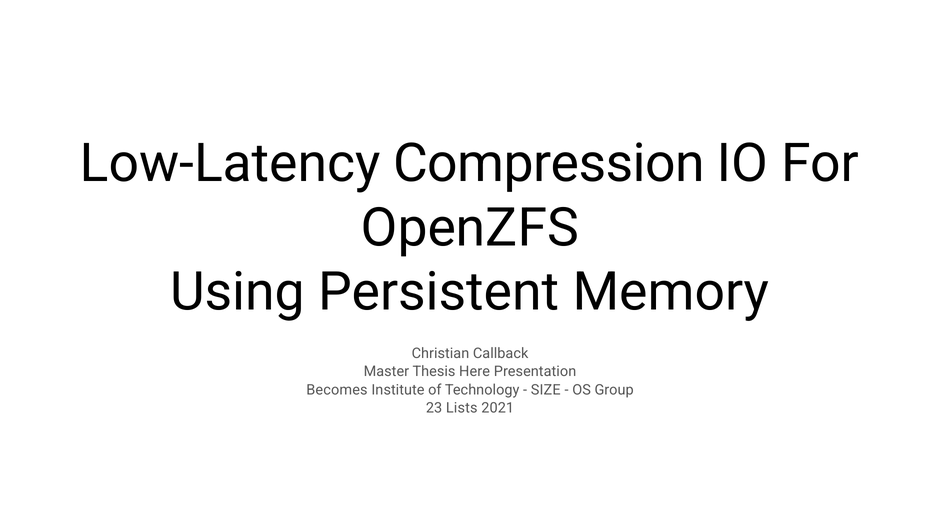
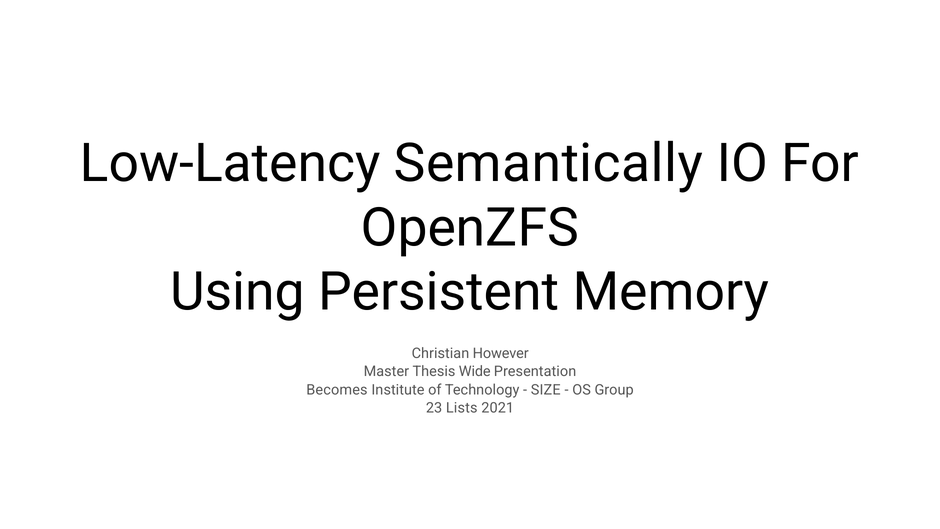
Compression: Compression -> Semantically (548, 164)
Callback: Callback -> However (501, 353)
Here: Here -> Wide (475, 371)
